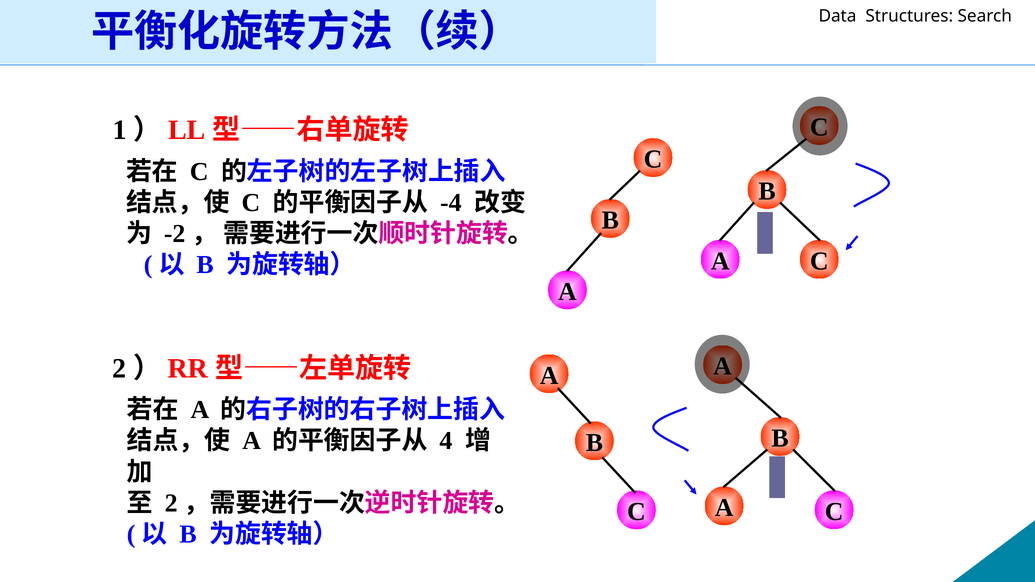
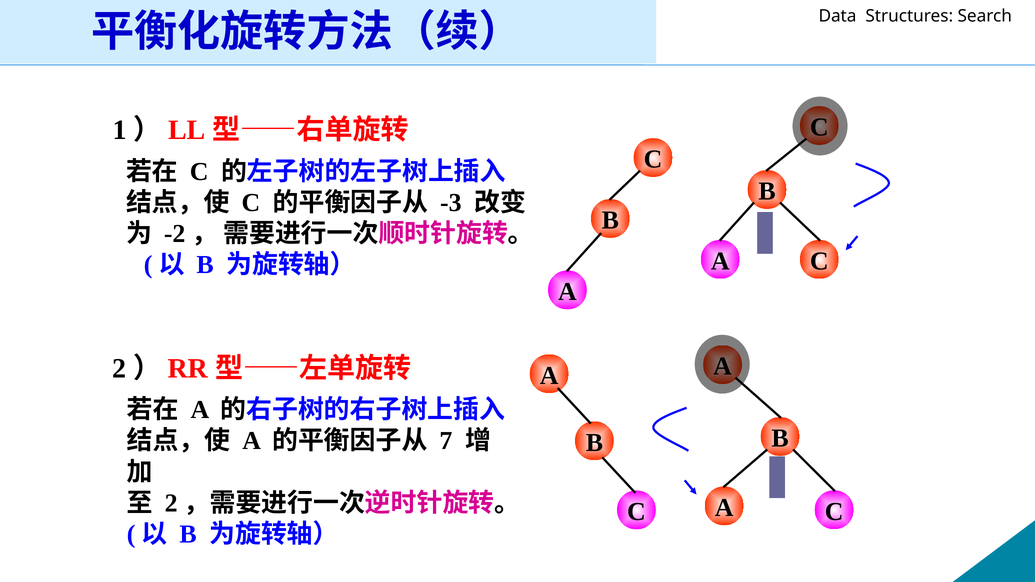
-4: -4 -> -3 (451, 203)
4: 4 -> 7 (446, 441)
